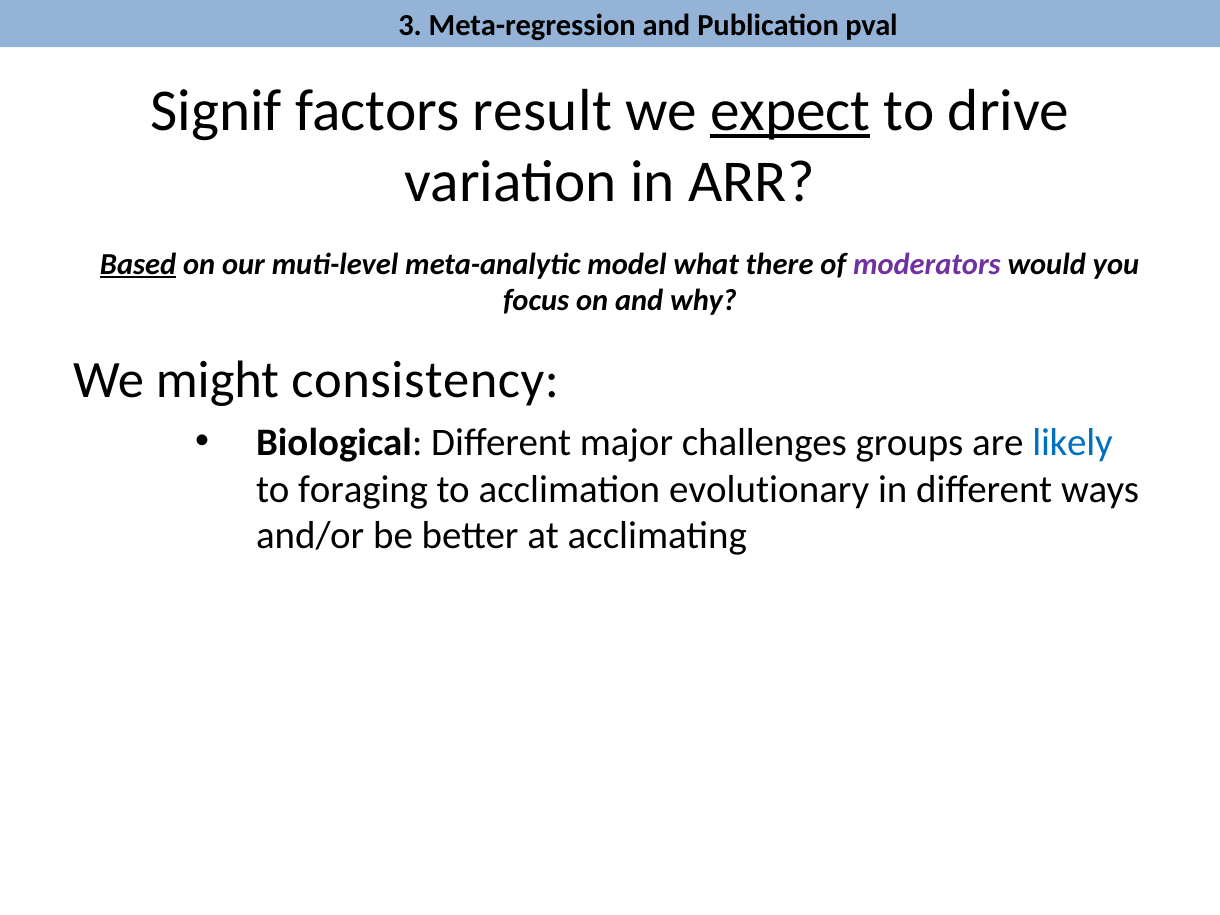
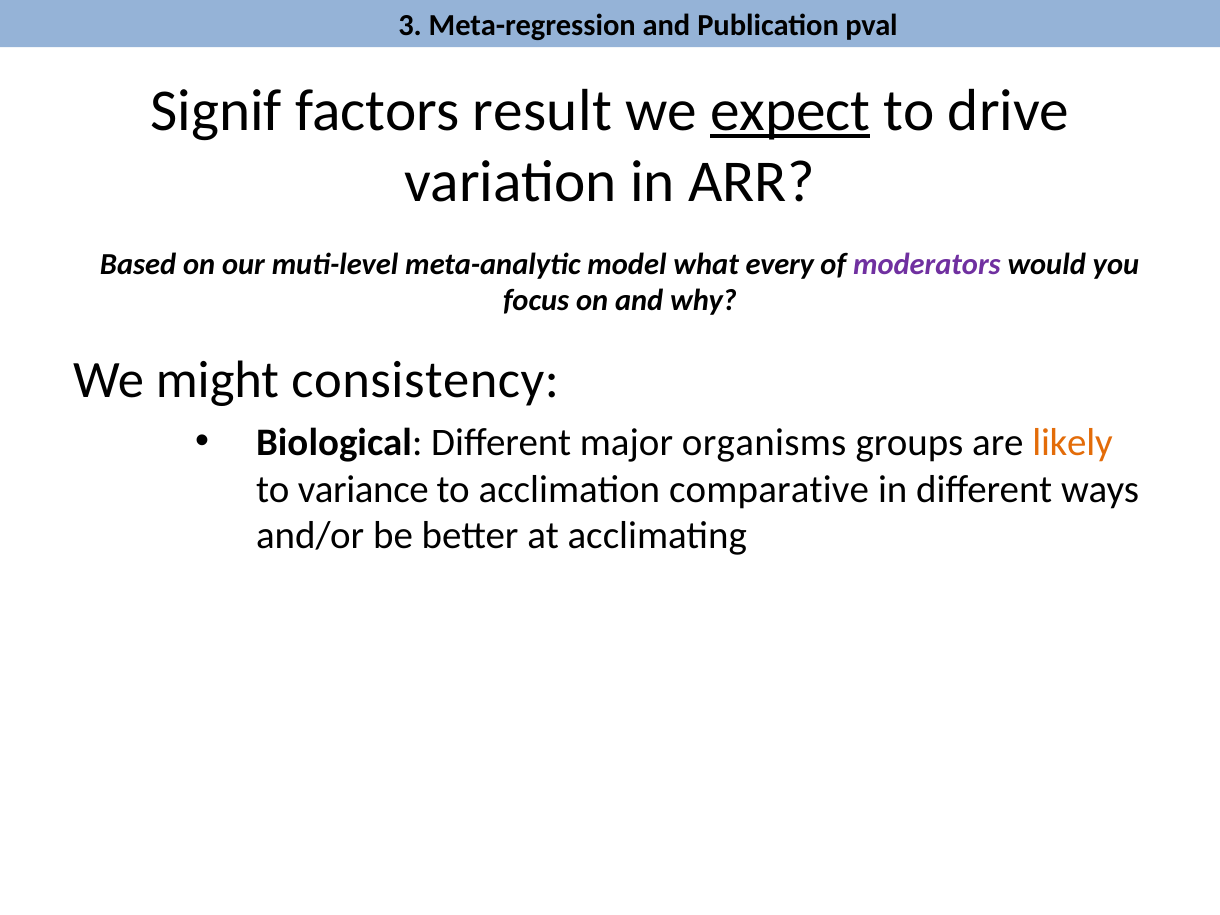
Based underline: present -> none (138, 264)
there: there -> every (780, 264)
major challenges: challenges -> organisms (764, 443)
likely colour: blue -> orange (1072, 443)
foraging: foraging -> variance (363, 489)
evolutionary: evolutionary -> comparative (769, 489)
